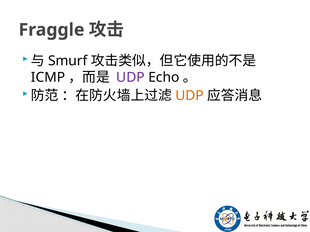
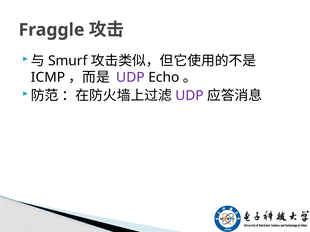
UDP colour: orange -> purple (189, 96)
